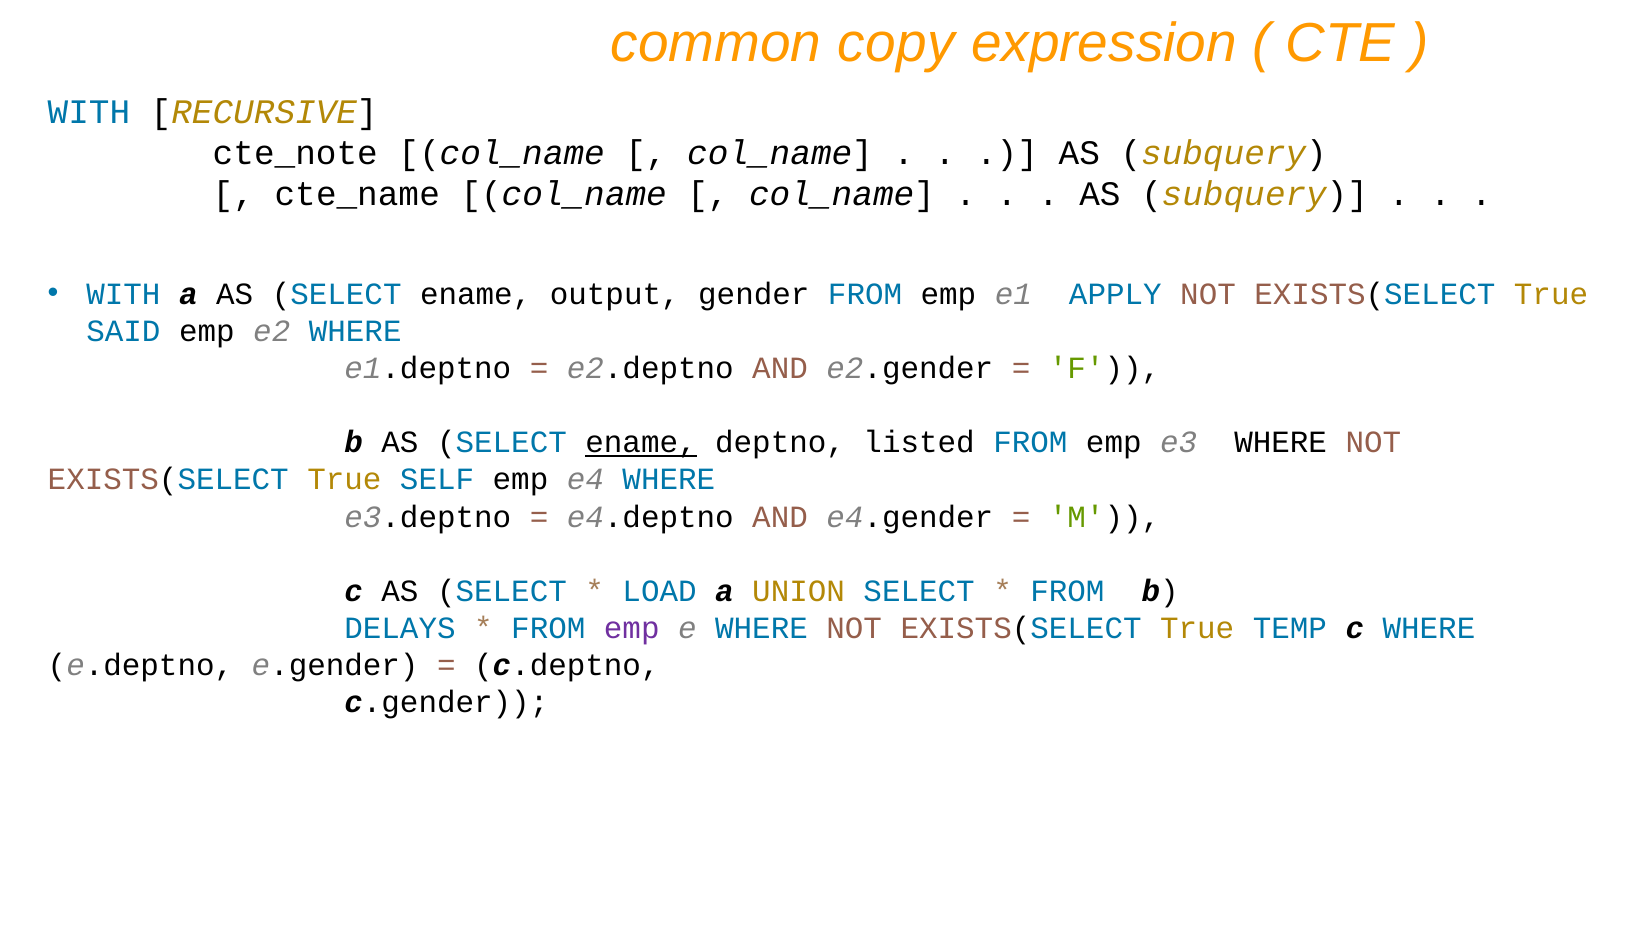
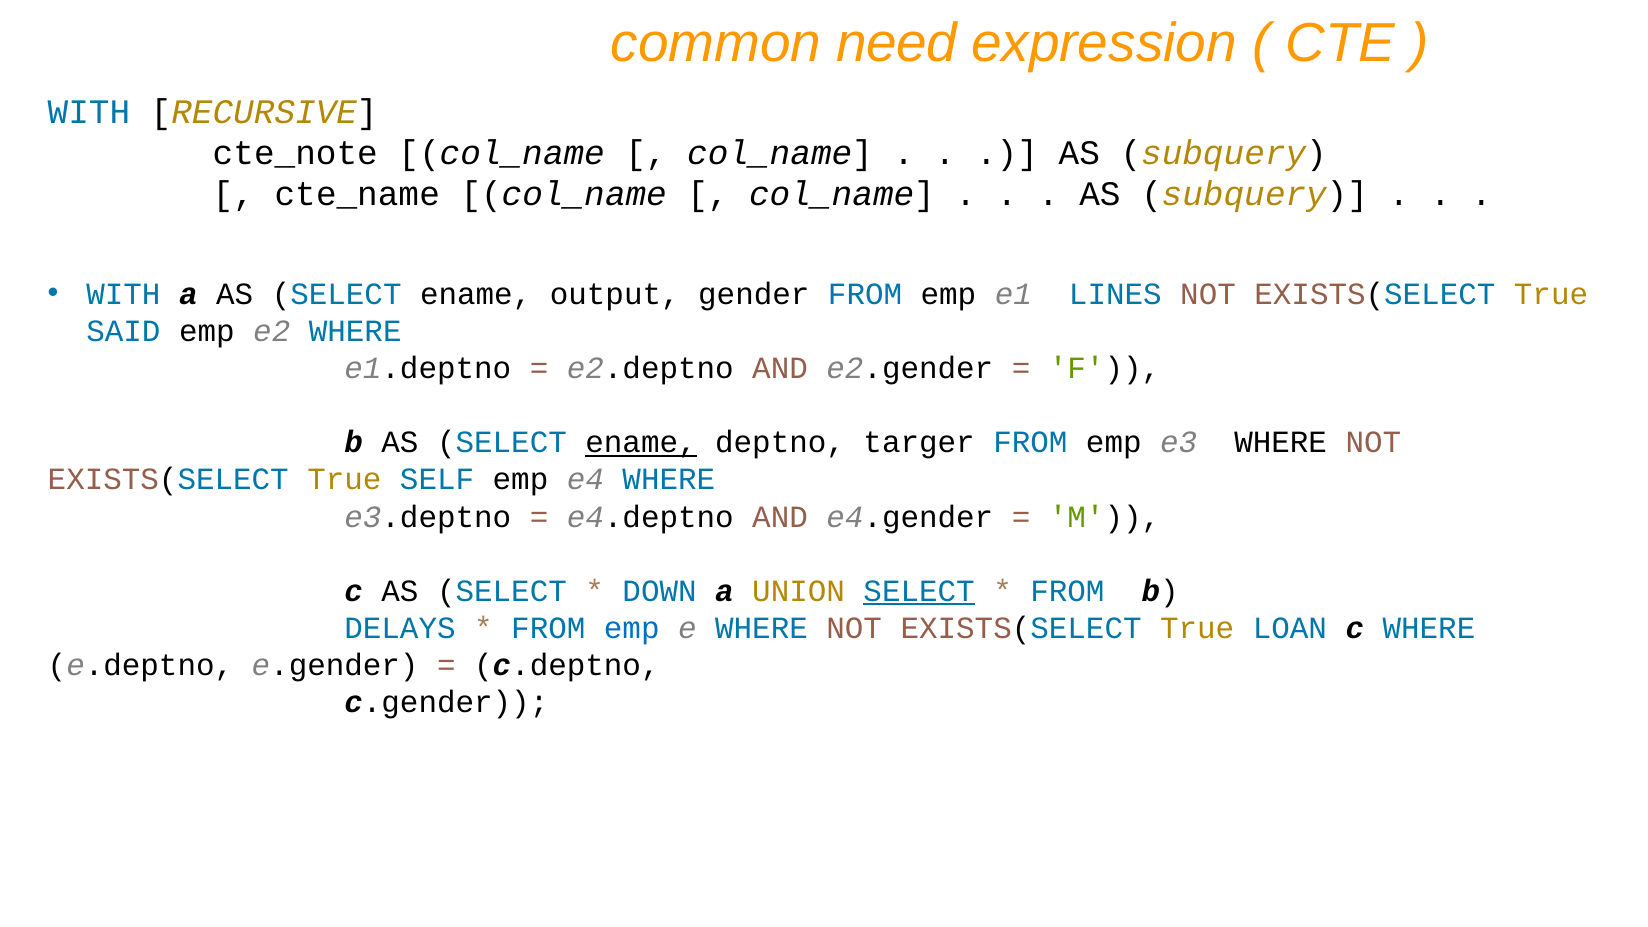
copy: copy -> need (896, 43)
APPLY: APPLY -> LINES (1115, 294)
listed: listed -> targer (919, 443)
LOAD: LOAD -> DOWN (660, 591)
SELECT underline: none -> present (919, 591)
emp colour: purple -> blue (632, 628)
TEMP: TEMP -> LOAN (1290, 628)
